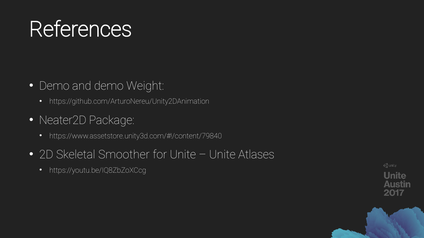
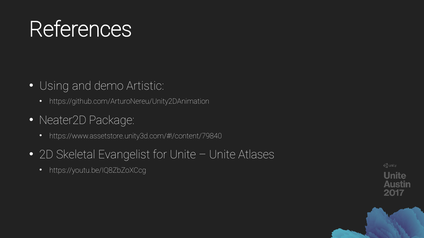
Demo: Demo -> Using (54, 86)
Weight: Weight -> Artistic (145, 86)
Smoother: Smoother -> Evangelist (124, 155)
